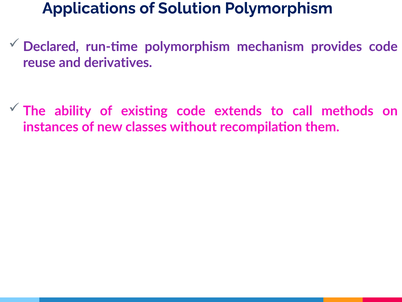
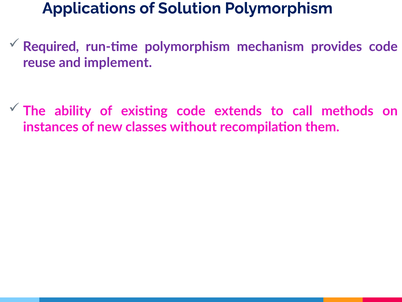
Declared: Declared -> Required (51, 47)
derivatives: derivatives -> implement (118, 63)
